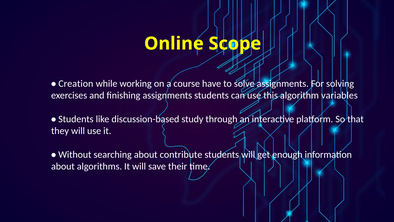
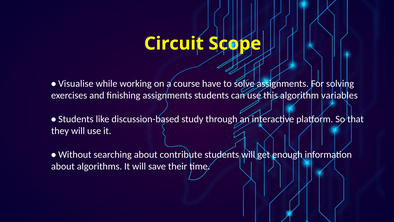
Online: Online -> Circuit (174, 44)
Creation: Creation -> Visualise (76, 83)
